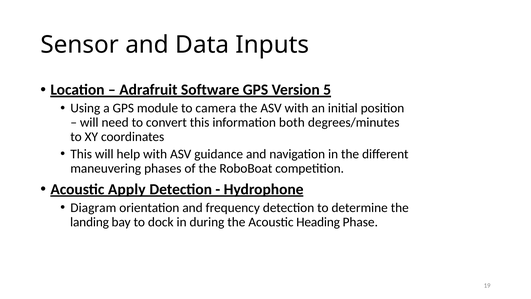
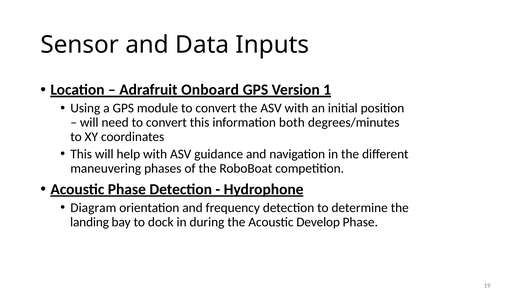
Software: Software -> Onboard (210, 90)
5: 5 -> 1 (327, 90)
module to camera: camera -> convert (216, 108)
Acoustic Apply: Apply -> Phase (127, 189)
Heading: Heading -> Develop (318, 222)
